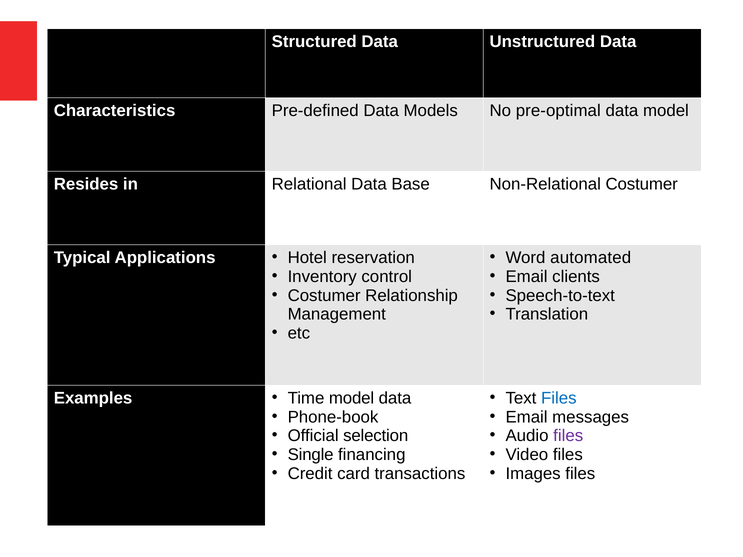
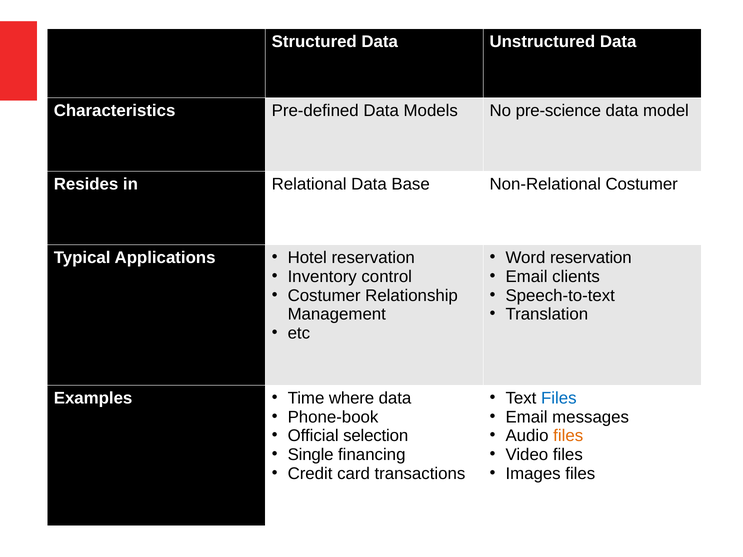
pre-optimal: pre-optimal -> pre-science (558, 111)
Word automated: automated -> reservation (591, 258)
Time model: model -> where (352, 398)
files colour: purple -> orange (568, 436)
